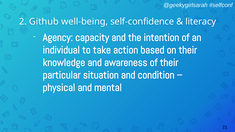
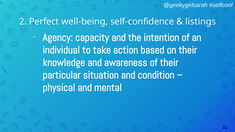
Github: Github -> Perfect (44, 22)
literacy: literacy -> listings (201, 22)
